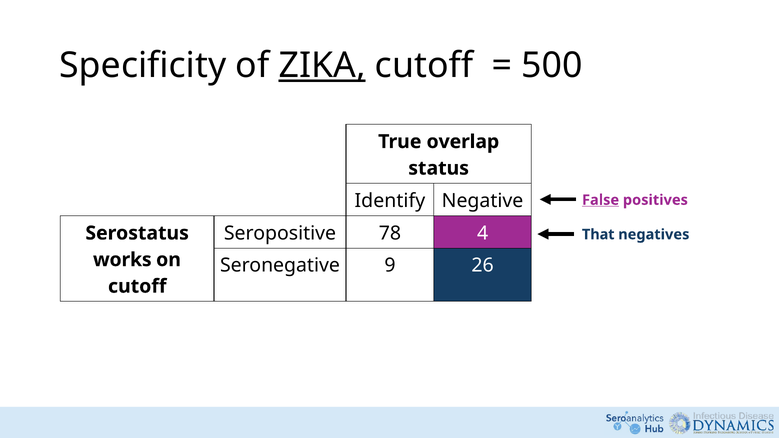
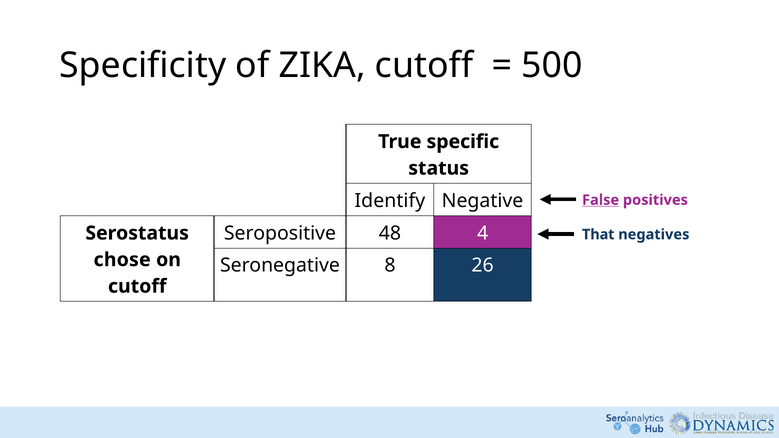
ZIKA underline: present -> none (322, 65)
overlap: overlap -> specific (463, 142)
78: 78 -> 48 (390, 233)
works: works -> chose (122, 260)
9: 9 -> 8 (390, 266)
